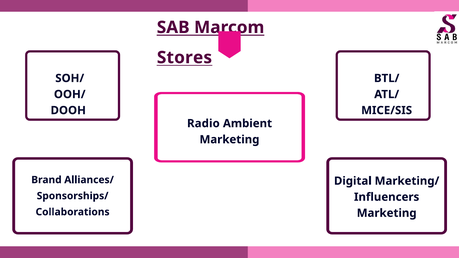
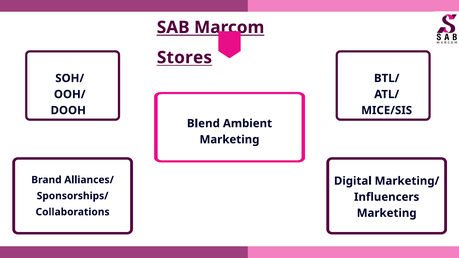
Radio: Radio -> Blend (203, 124)
